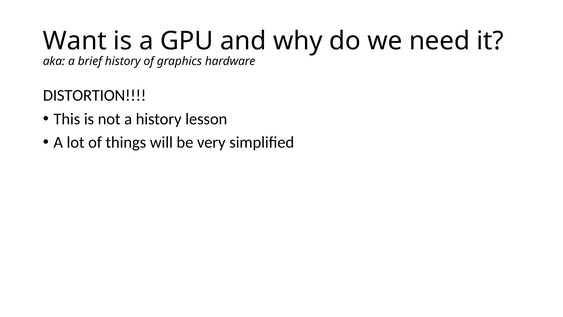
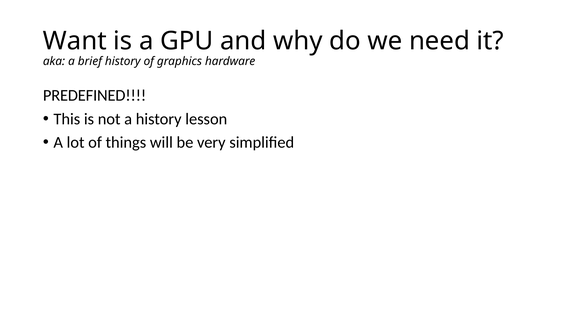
DISTORTION: DISTORTION -> PREDEFINED (95, 95)
